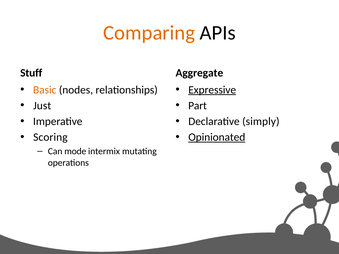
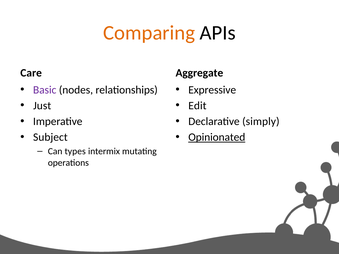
Stuff: Stuff -> Care (31, 73)
Basic colour: orange -> purple (45, 90)
Expressive underline: present -> none (212, 90)
Part: Part -> Edit (197, 106)
Scoring: Scoring -> Subject (50, 137)
mode: mode -> types (75, 152)
